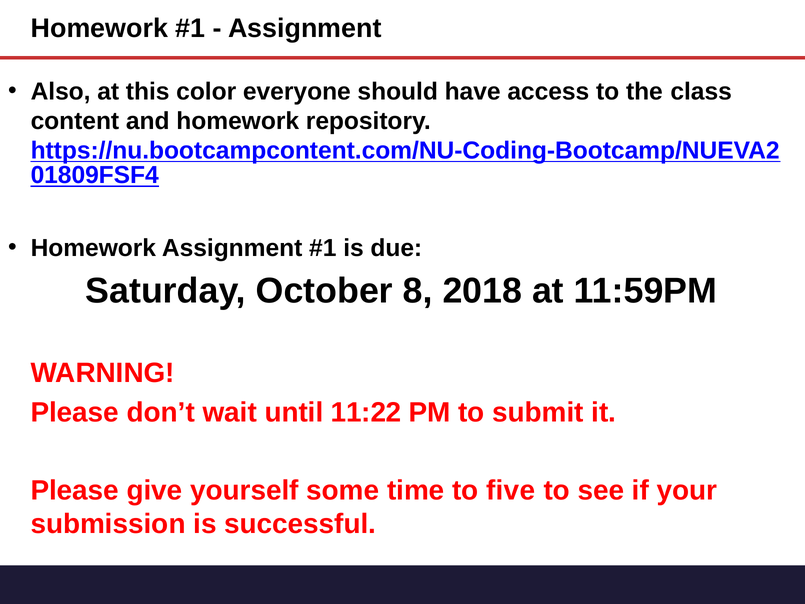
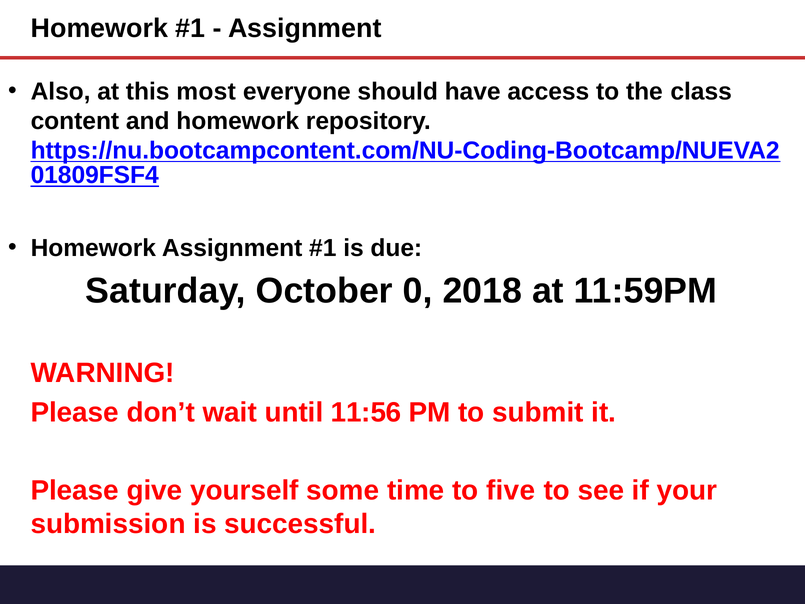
color: color -> most (206, 92)
8: 8 -> 0 (418, 291)
11:22: 11:22 -> 11:56 (366, 412)
